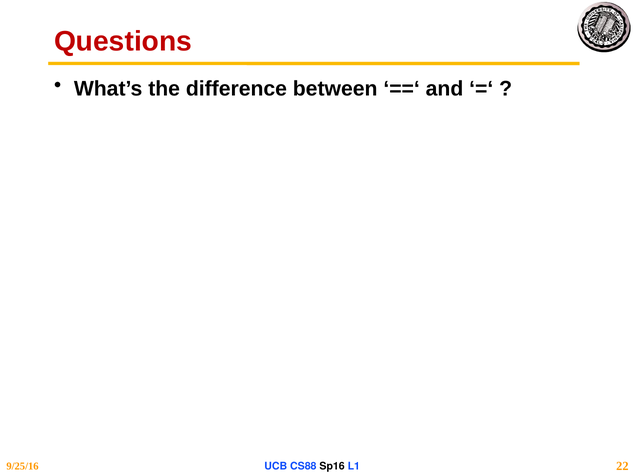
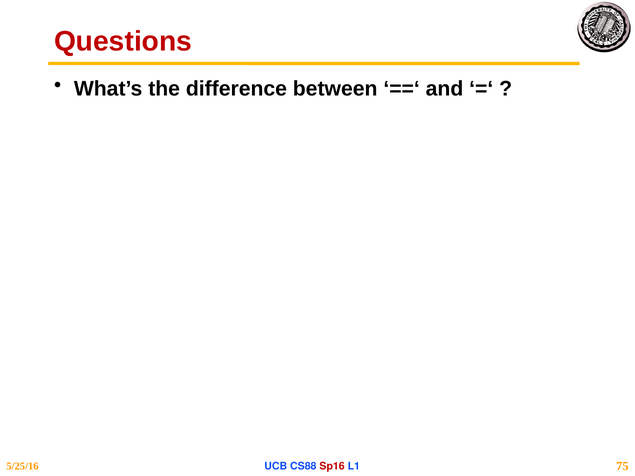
9/25/16: 9/25/16 -> 5/25/16 (23, 466)
Sp16 colour: black -> red (332, 466)
22: 22 -> 75 (622, 466)
